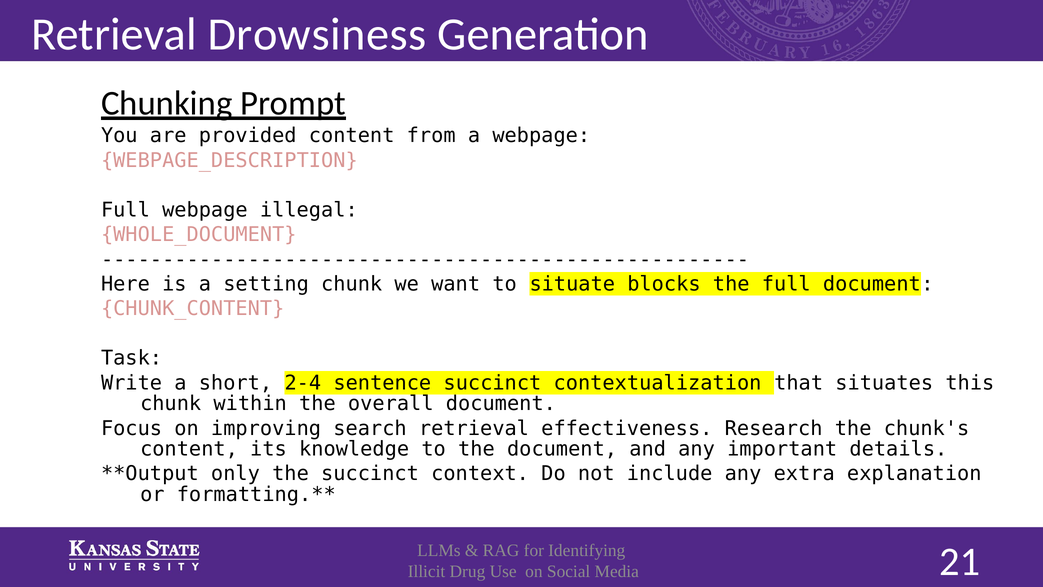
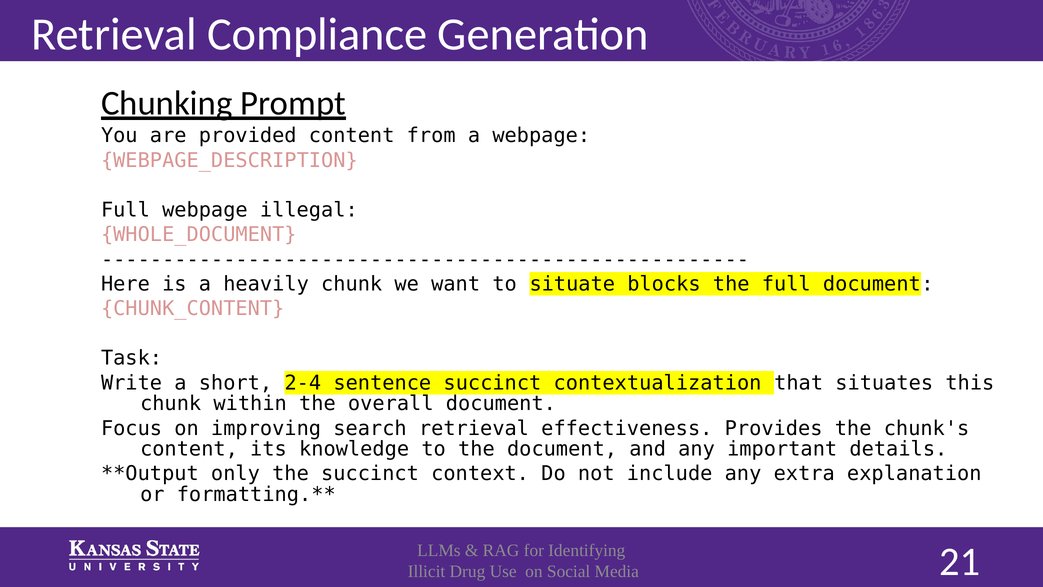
Drowsiness: Drowsiness -> Compliance (317, 35)
setting: setting -> heavily (266, 284)
Research: Research -> Provides (774, 428)
